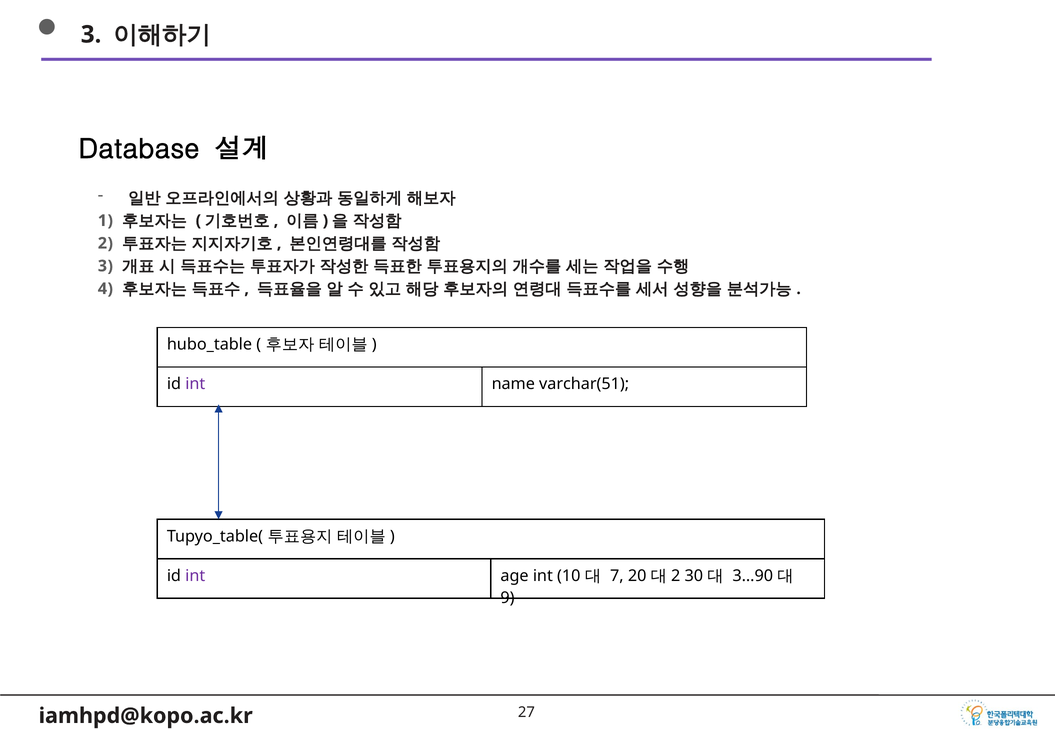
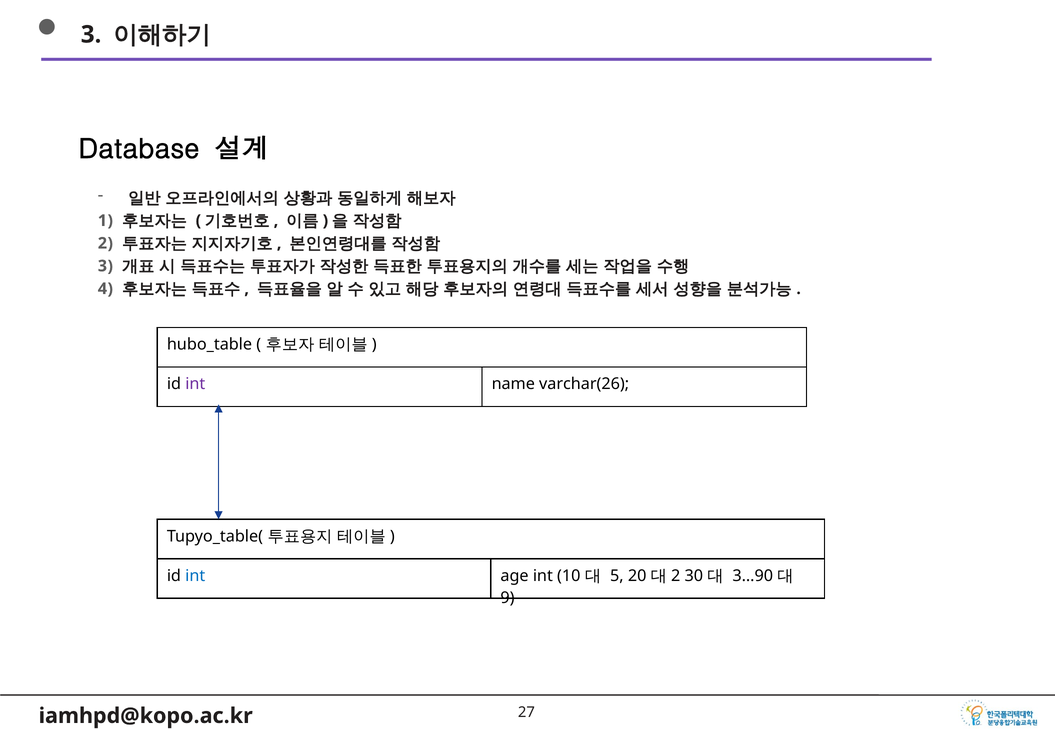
varchar(51: varchar(51 -> varchar(26 (584, 384)
int colour: purple -> blue (195, 576)
7: 7 -> 5 (617, 576)
